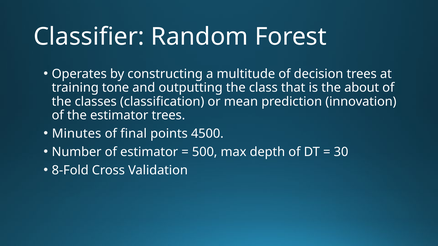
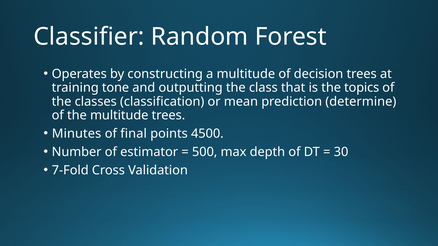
about: about -> topics (362, 88)
innovation: innovation -> determine (361, 102)
the estimator: estimator -> multitude (119, 115)
8-Fold: 8-Fold -> 7-Fold (70, 171)
